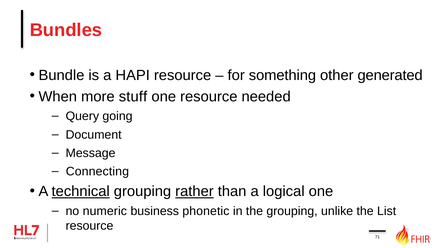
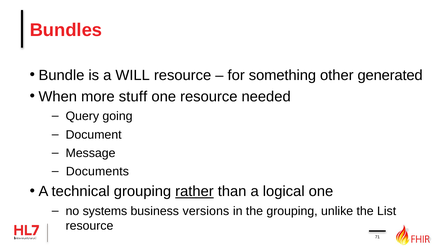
HAPI: HAPI -> WILL (133, 75)
Connecting: Connecting -> Documents (97, 172)
technical underline: present -> none (81, 192)
numeric: numeric -> systems (105, 212)
phonetic: phonetic -> versions (206, 212)
